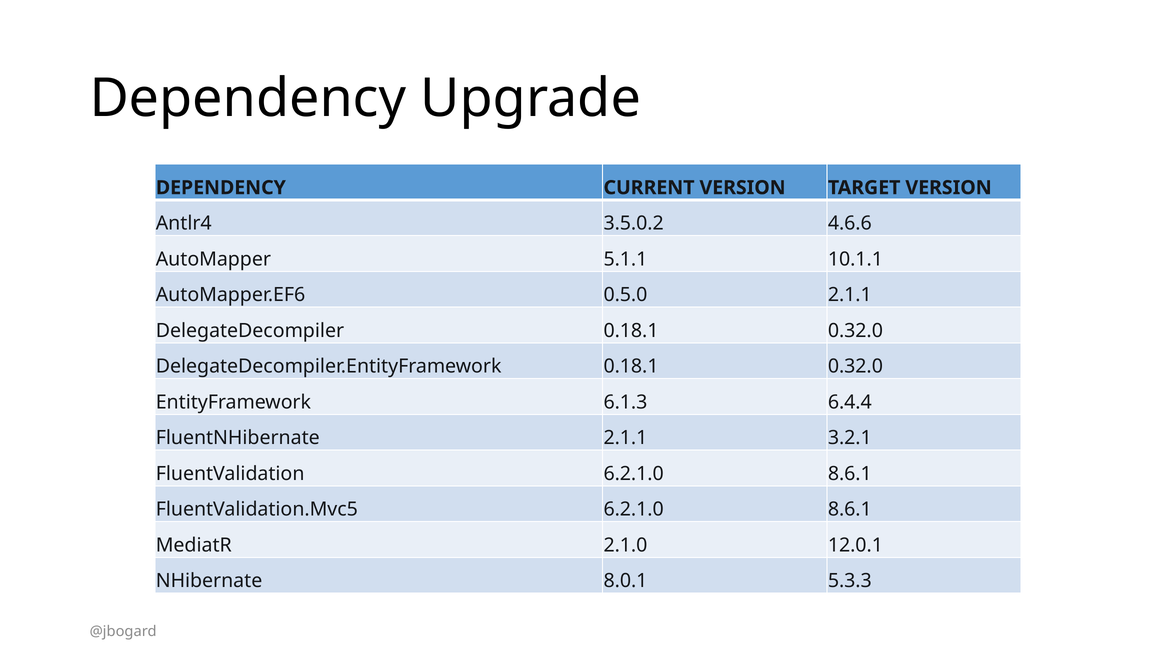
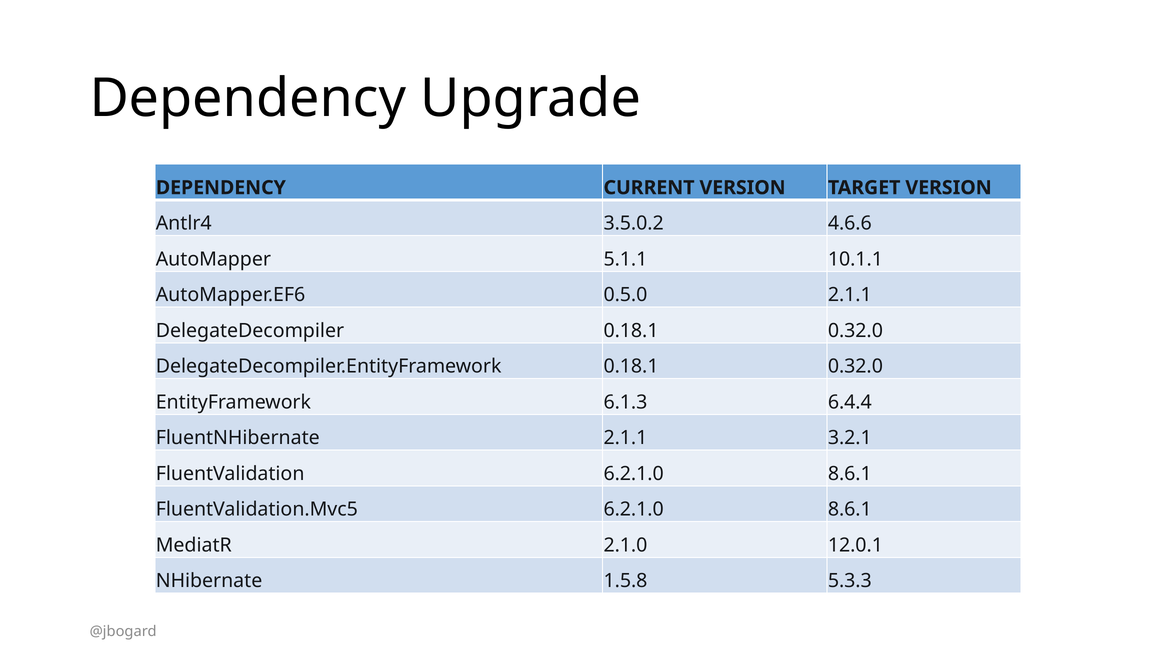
8.0.1: 8.0.1 -> 1.5.8 (625, 581)
